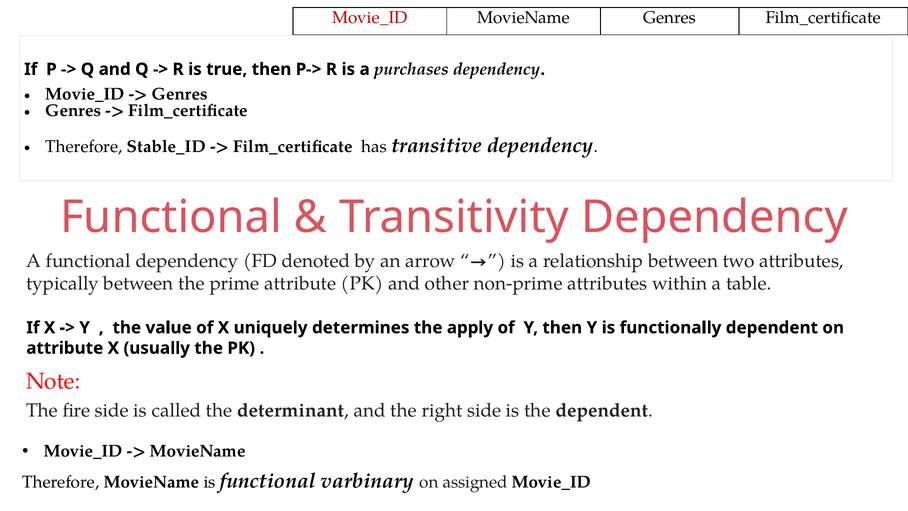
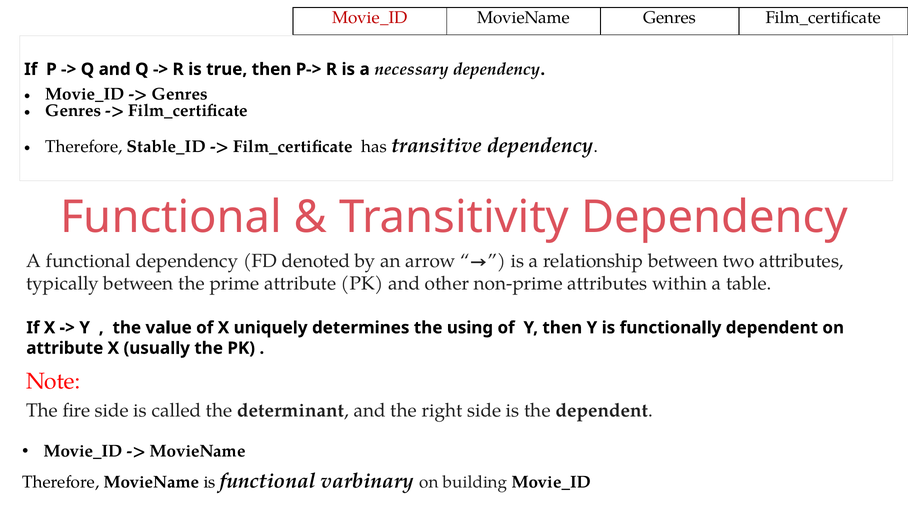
purchases: purchases -> necessary (412, 69)
apply: apply -> using (470, 328)
assigned: assigned -> building (475, 482)
